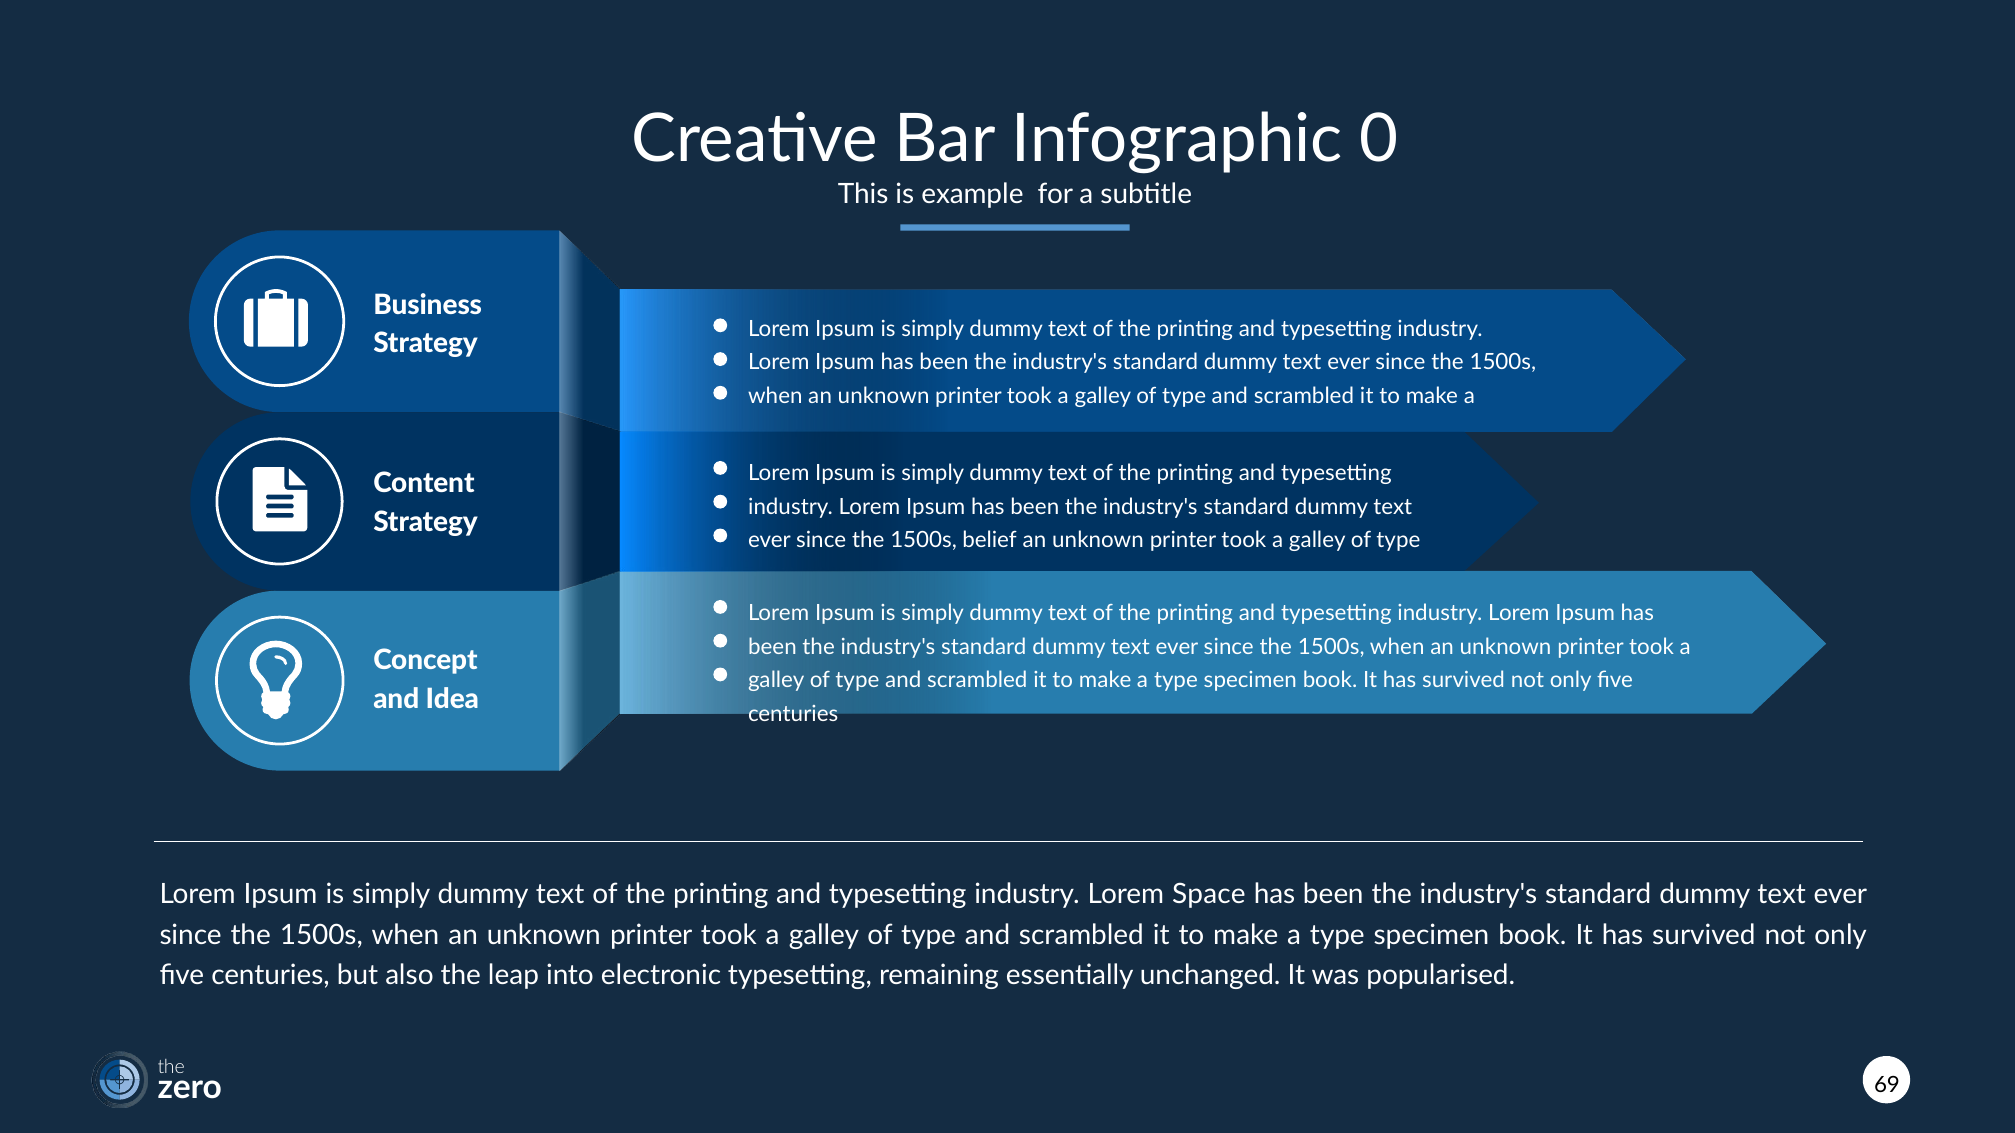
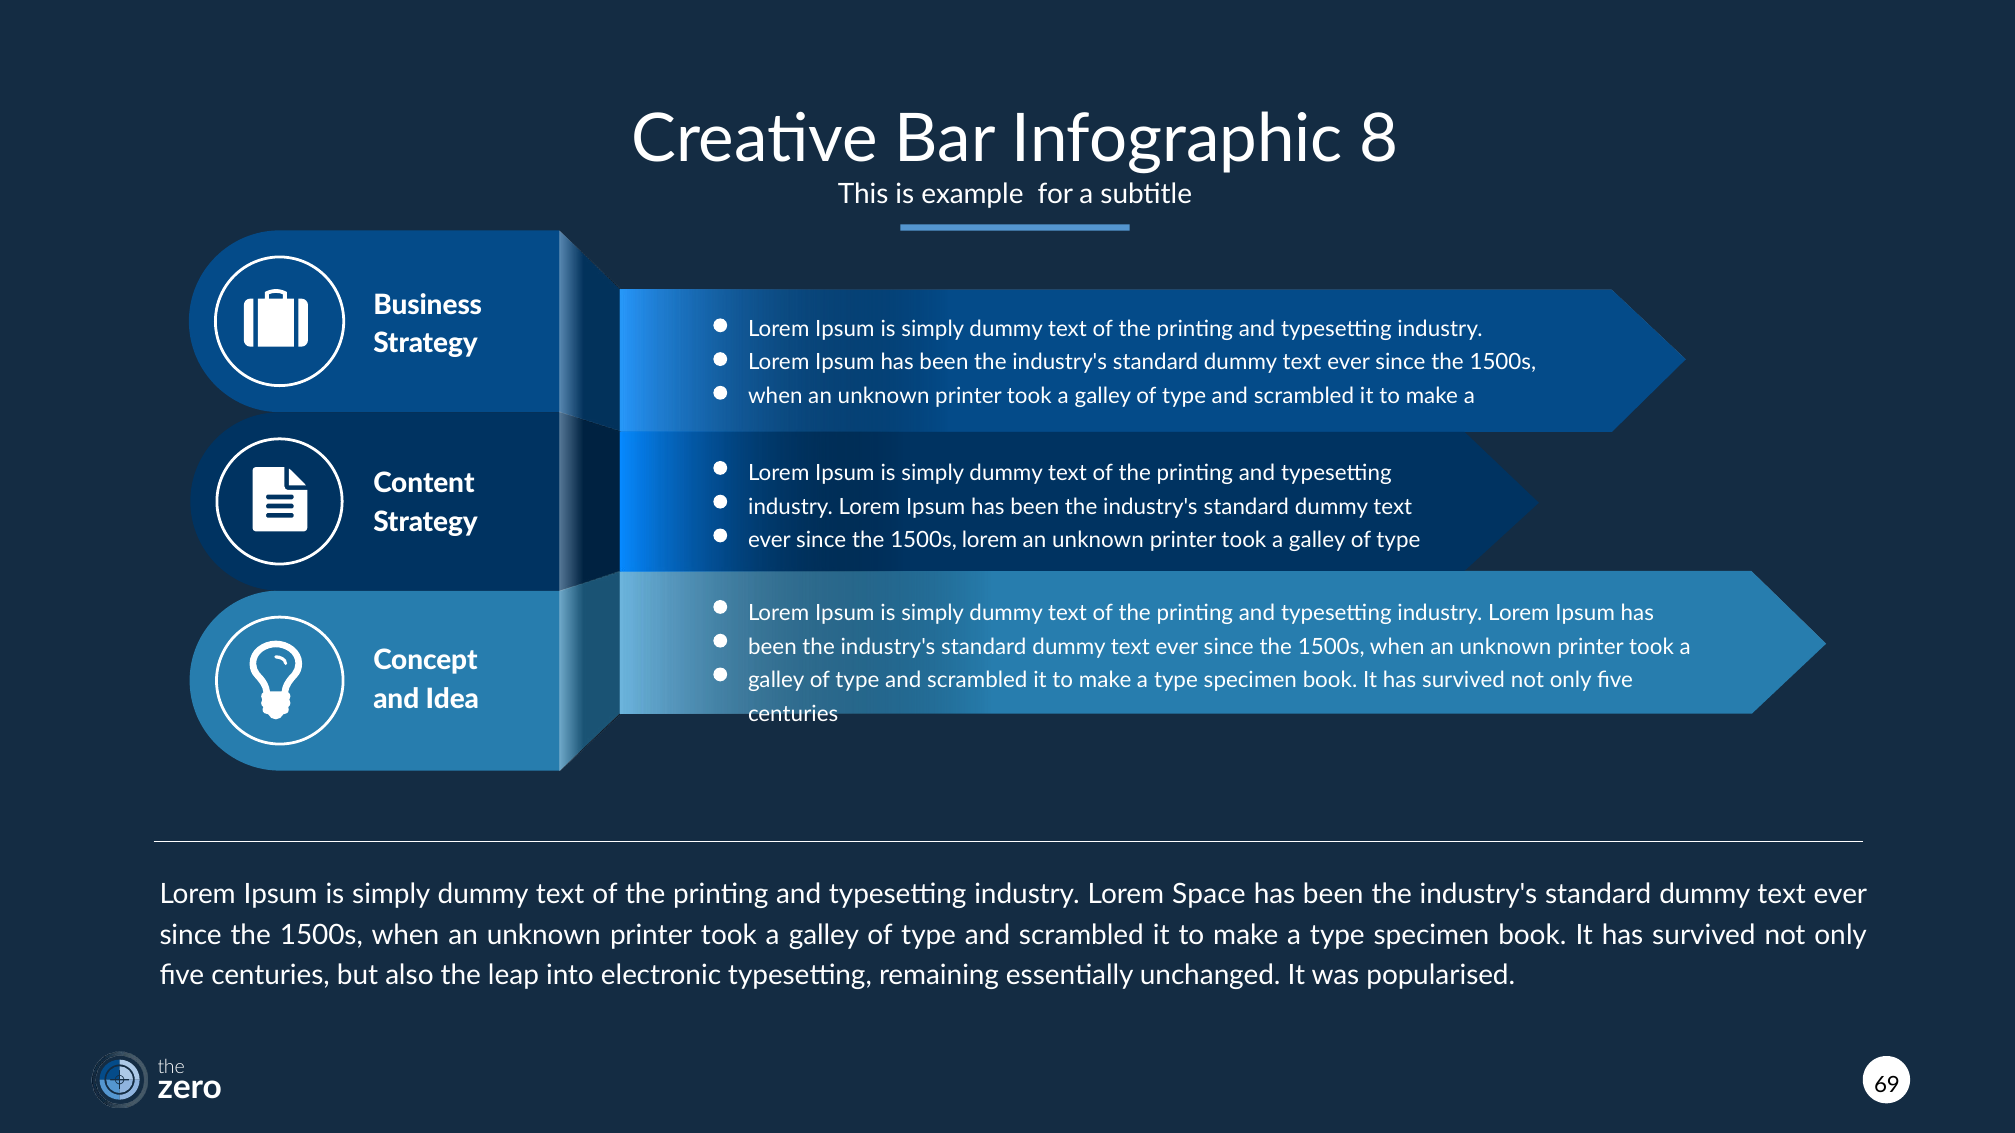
0: 0 -> 8 (1379, 140)
1500s belief: belief -> lorem (990, 540)
